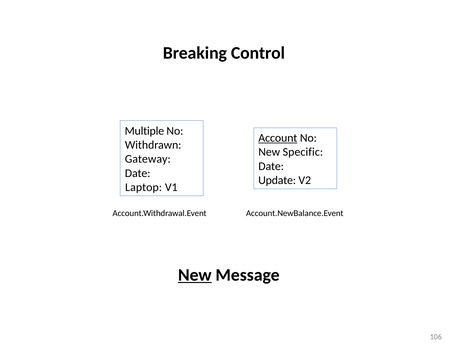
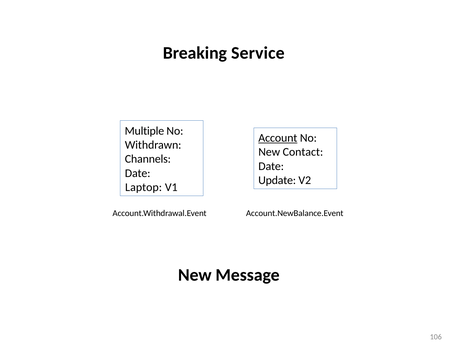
Control: Control -> Service (258, 53)
Specific: Specific -> Contact (303, 152)
Gateway: Gateway -> Channels (148, 159)
New underline: present -> none (195, 274)
